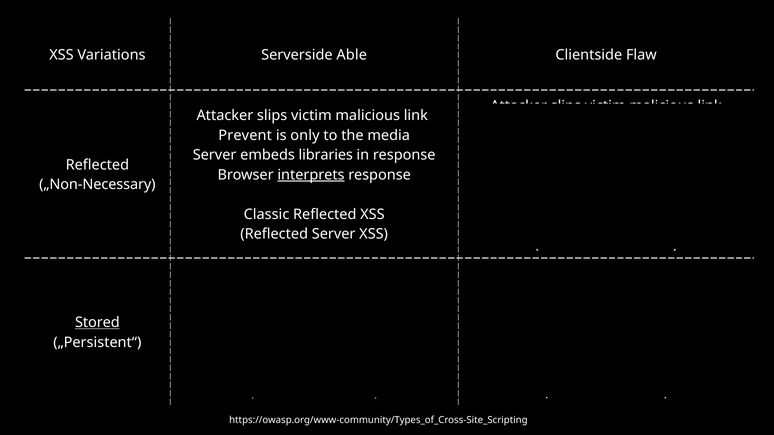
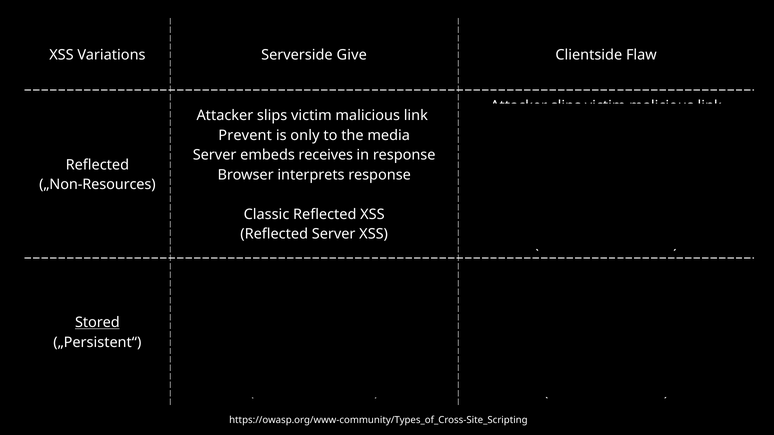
Able: Able -> Give (352, 55)
libraries: libraries -> receives (326, 155)
interprets underline: present -> none (311, 175)
„Non-Necessary: „Non-Necessary -> „Non-Resources (97, 185)
